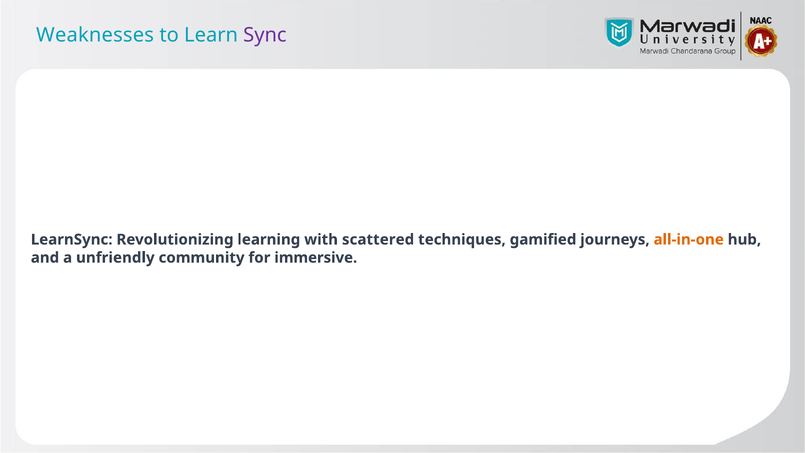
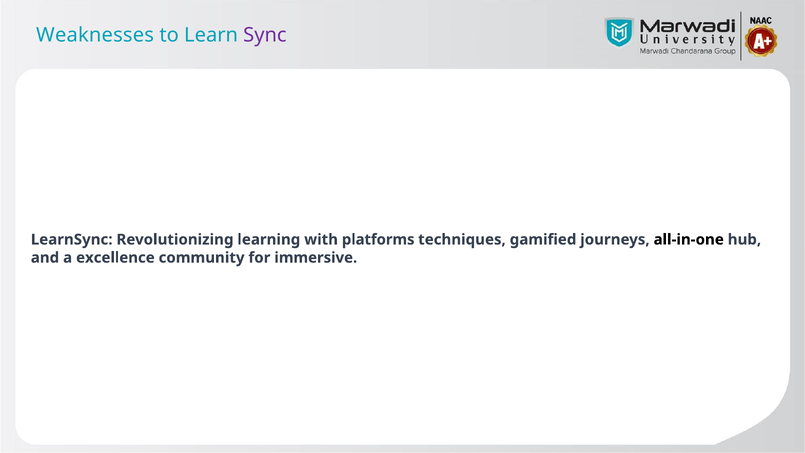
scattered: scattered -> platforms (378, 239)
all-in-one colour: orange -> black (689, 239)
unfriendly: unfriendly -> excellence (115, 258)
